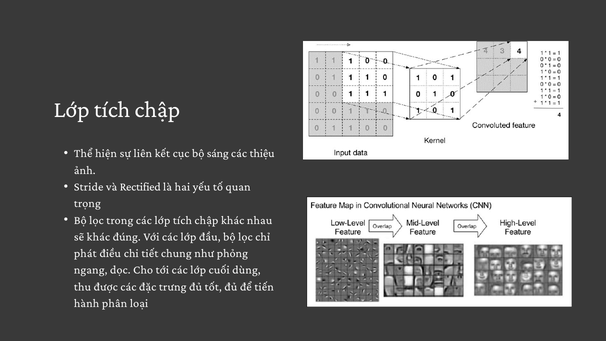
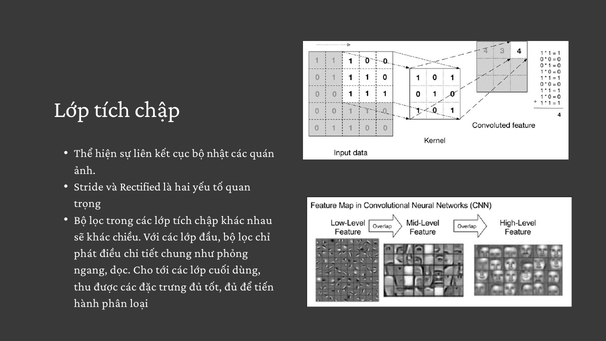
sáng: sáng -> nhật (218, 153)
thiệu: thiệu -> quán (262, 153)
đúng: đúng -> chiều (127, 237)
